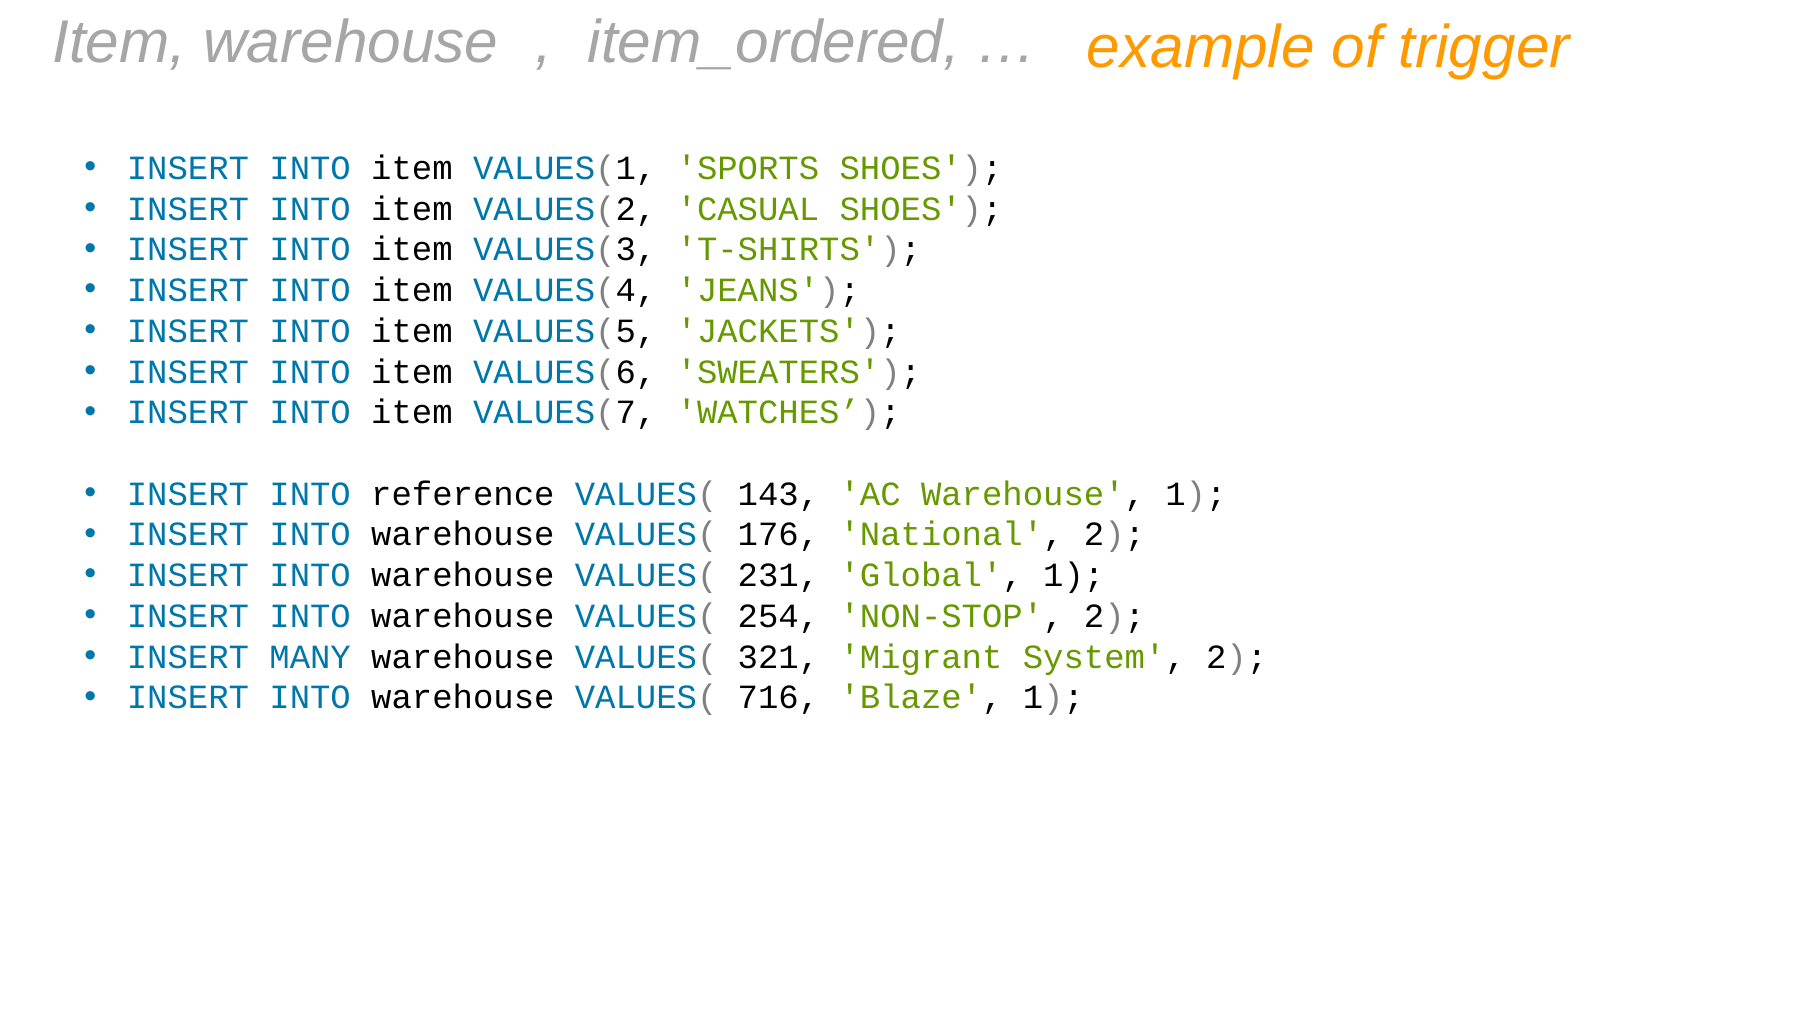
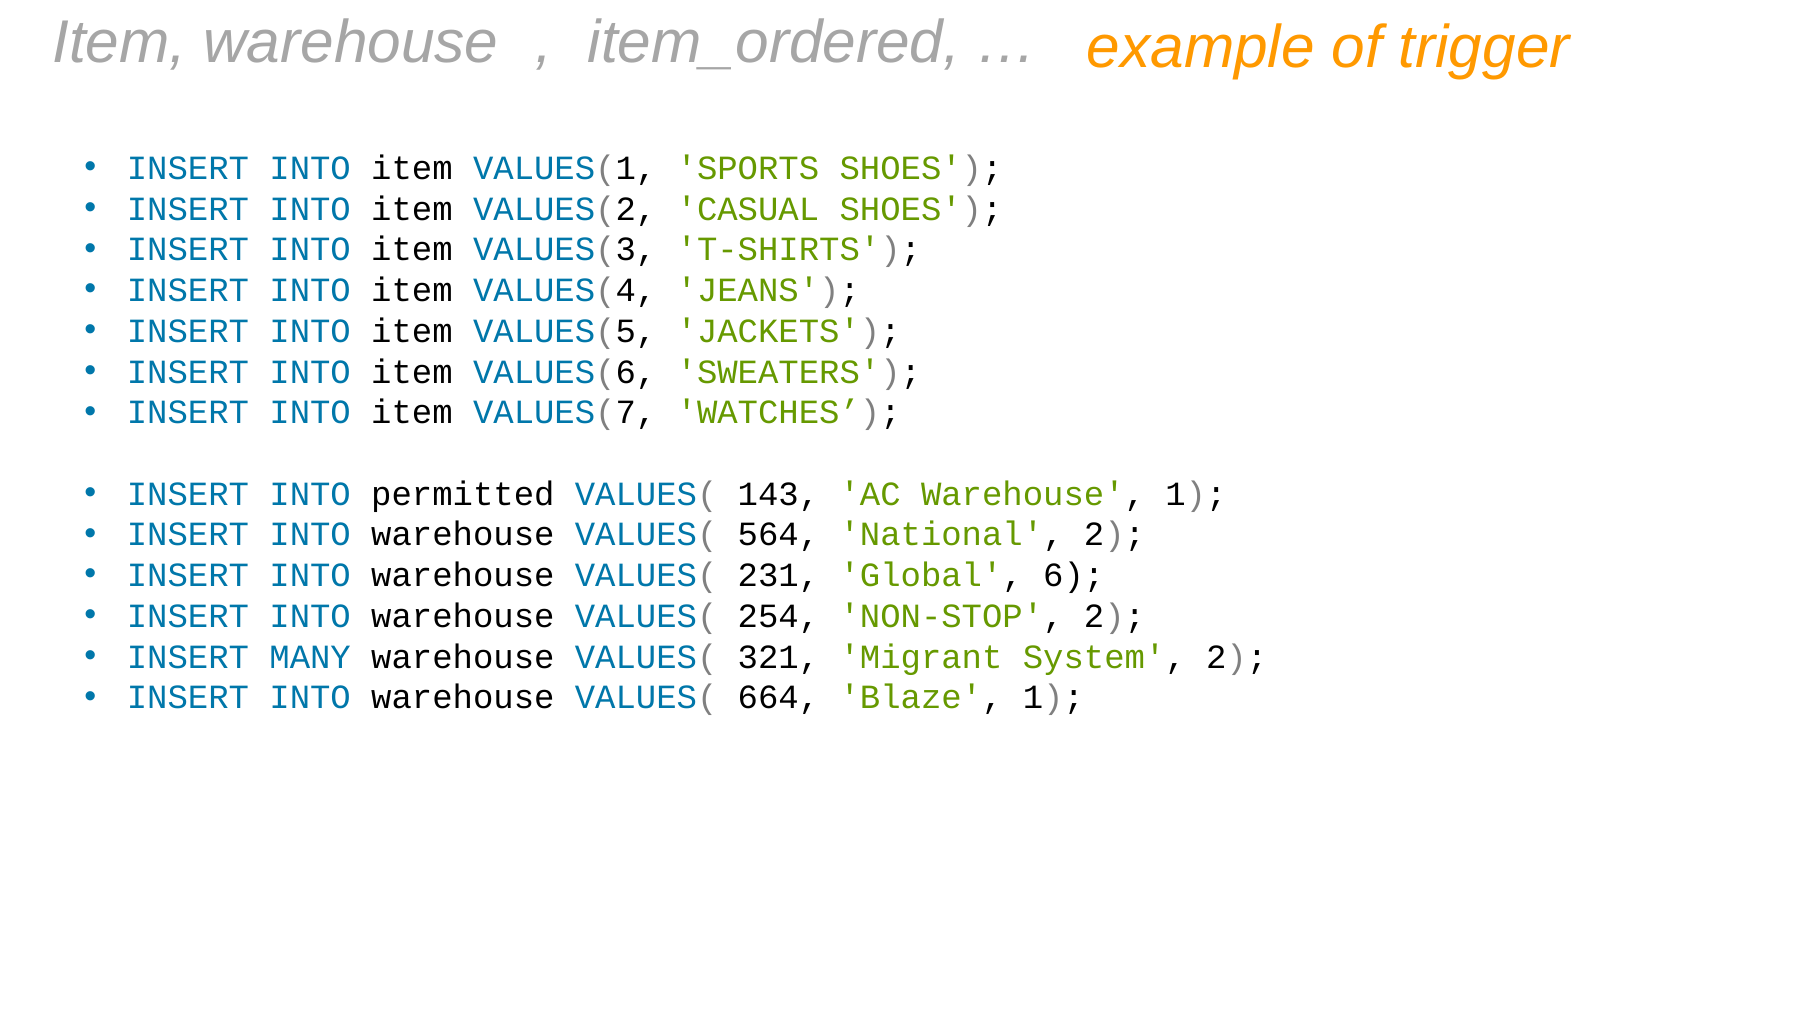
reference: reference -> permitted (463, 494)
176: 176 -> 564 (778, 535)
Global 1: 1 -> 6 (1074, 576)
716: 716 -> 664 (778, 698)
